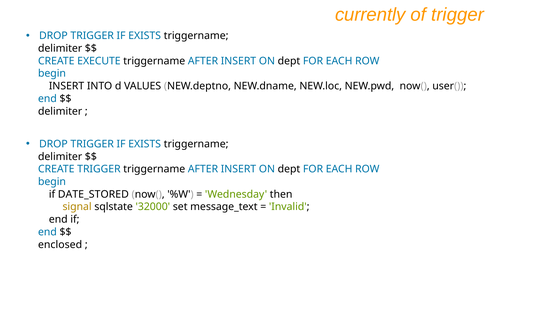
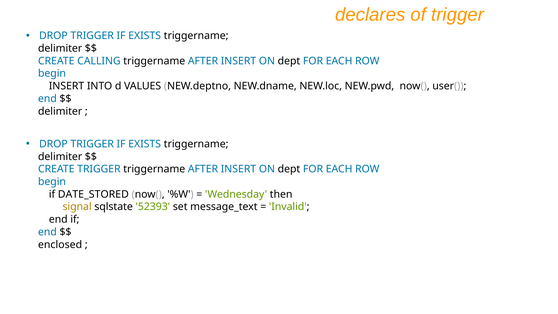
currently: currently -> declares (370, 15)
EXECUTE: EXECUTE -> CALLING (99, 61)
32000: 32000 -> 52393 (153, 207)
